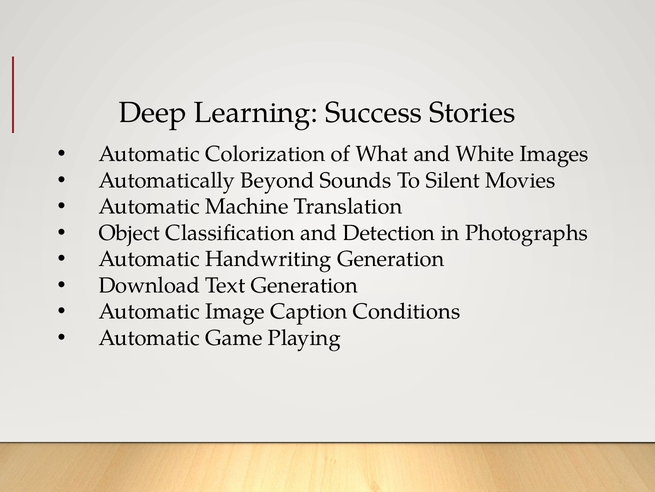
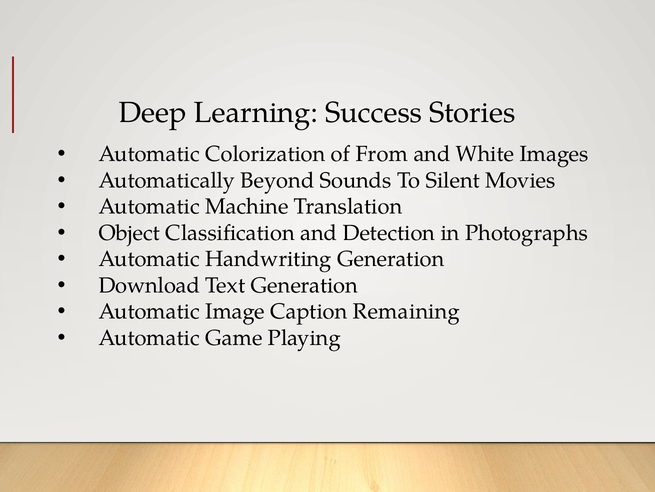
What: What -> From (382, 154)
Conditions: Conditions -> Remaining (406, 311)
